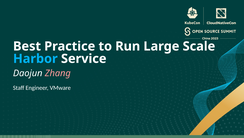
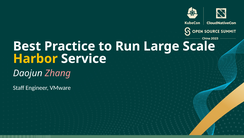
Harbor colour: light blue -> yellow (35, 58)
